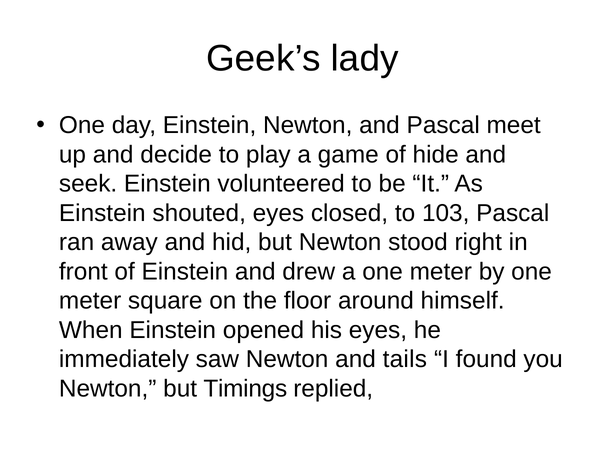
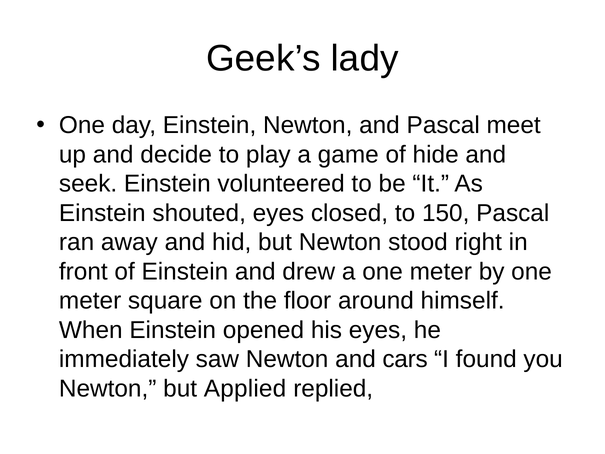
103: 103 -> 150 (446, 213)
tails: tails -> cars (405, 359)
Timings: Timings -> Applied (245, 388)
